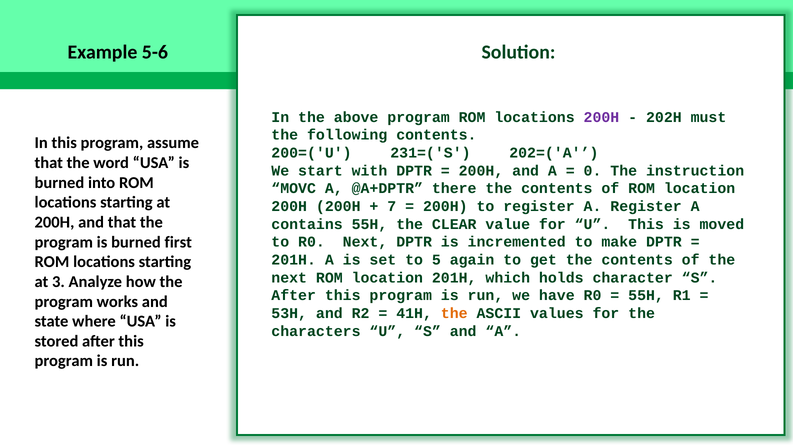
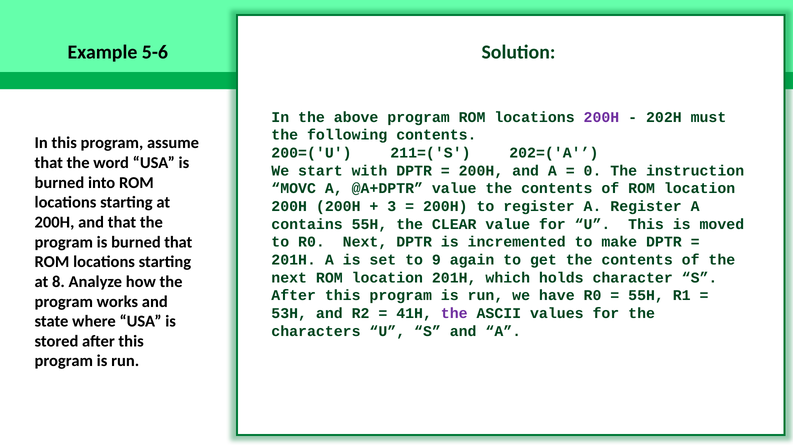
231=('S: 231=('S -> 211=('S (430, 153)
@A+DPTR there: there -> value (454, 189)
7: 7 -> 3 (392, 206)
burned first: first -> that (178, 242)
5: 5 -> 9 (436, 260)
3: 3 -> 8 (58, 282)
the colour: orange -> purple (454, 313)
